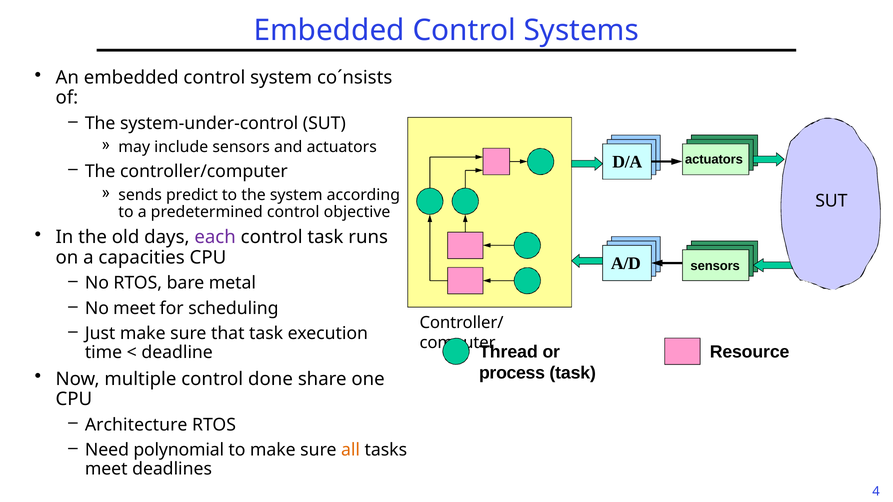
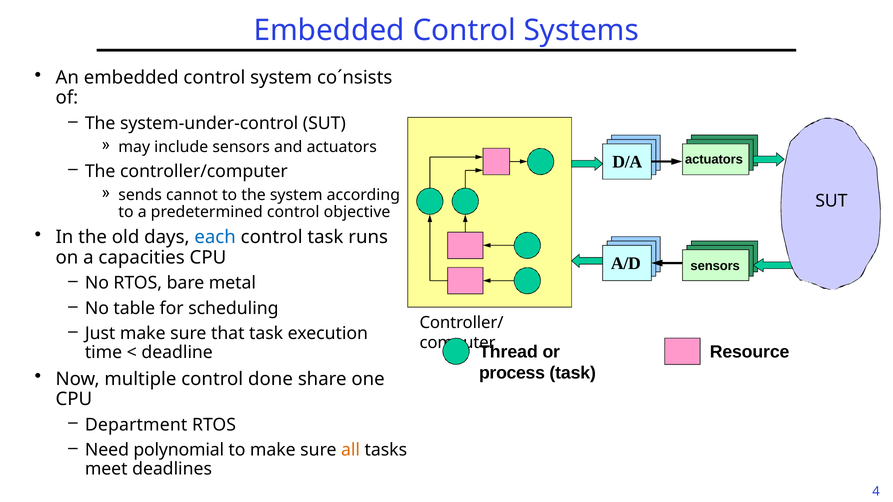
predict: predict -> cannot (192, 195)
each colour: purple -> blue (215, 237)
No meet: meet -> table (134, 309)
Architecture: Architecture -> Department (136, 425)
